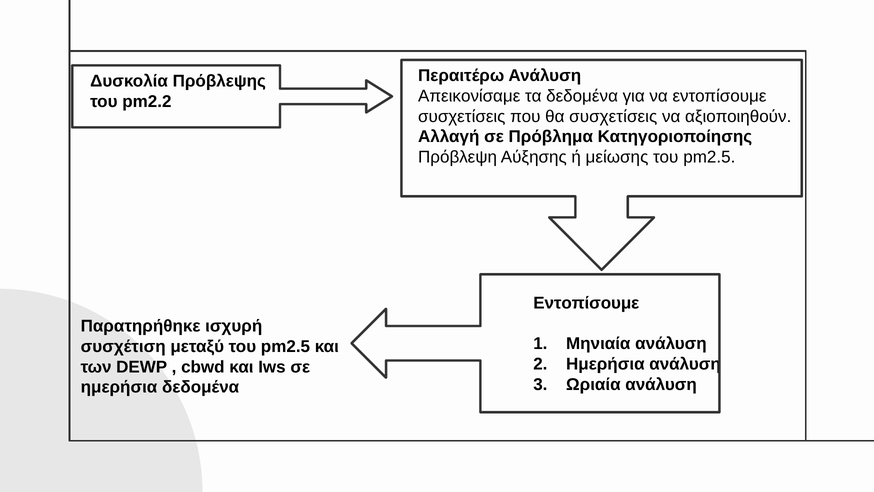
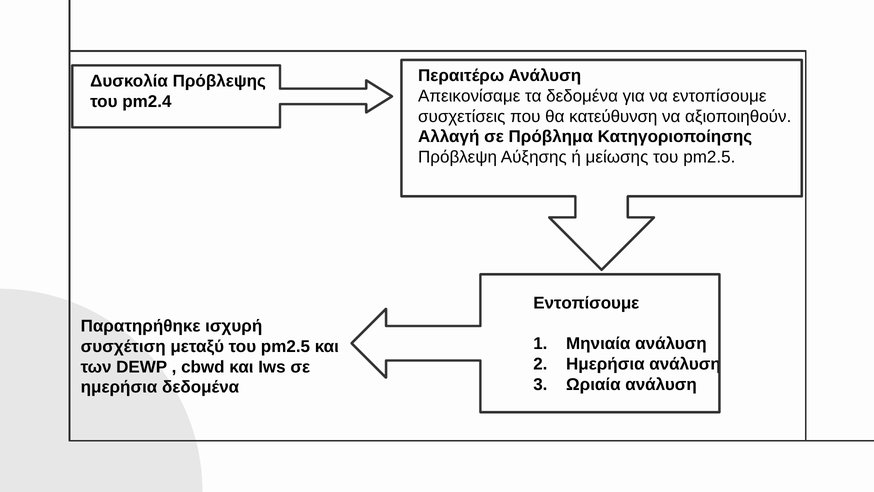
pm2.2: pm2.2 -> pm2.4 (147, 101)
θα συσχετίσεις: συσχετίσεις -> κατεύθυνση (613, 116)
